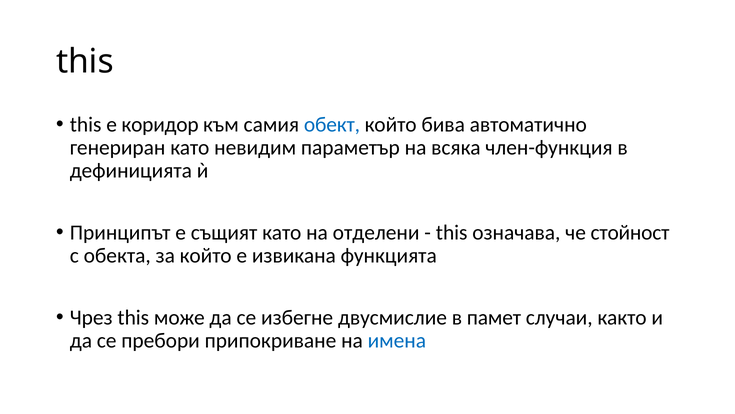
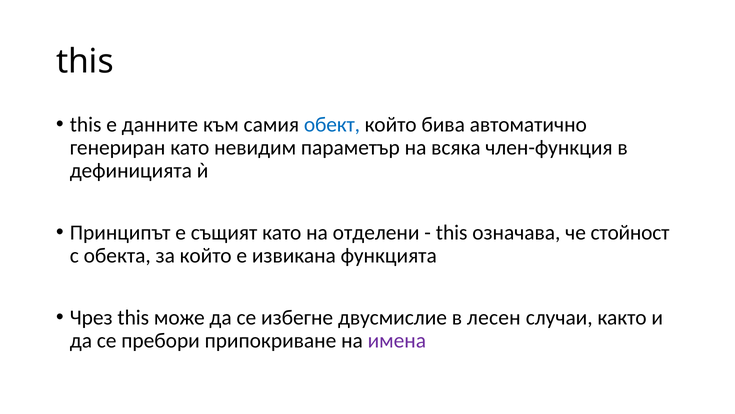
коридор: коридор -> данните (160, 124)
памет: памет -> лесен (494, 317)
имена colour: blue -> purple (397, 340)
